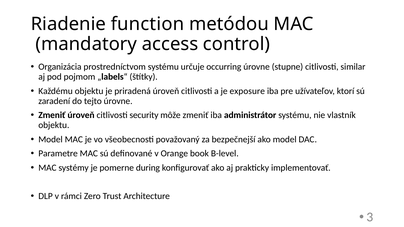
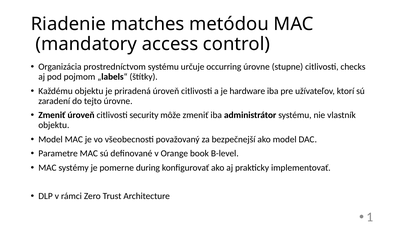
function: function -> matches (148, 24)
similar: similar -> checks (353, 67)
exposure: exposure -> hardware (247, 91)
3: 3 -> 1 (370, 217)
